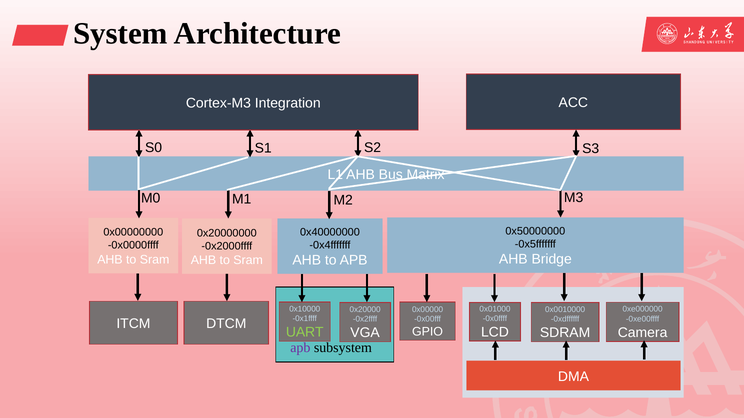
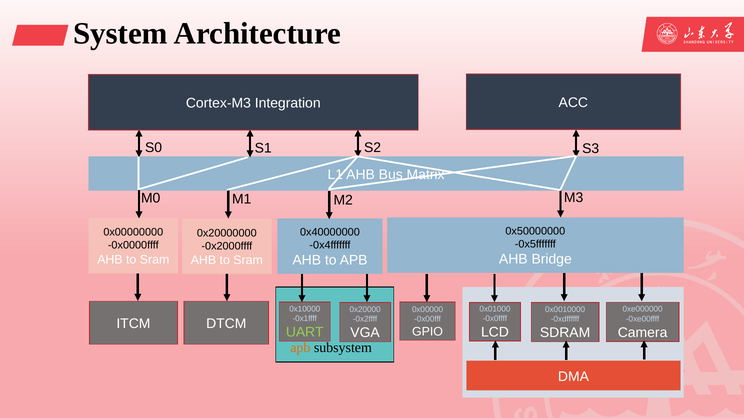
apb colour: purple -> orange (300, 348)
